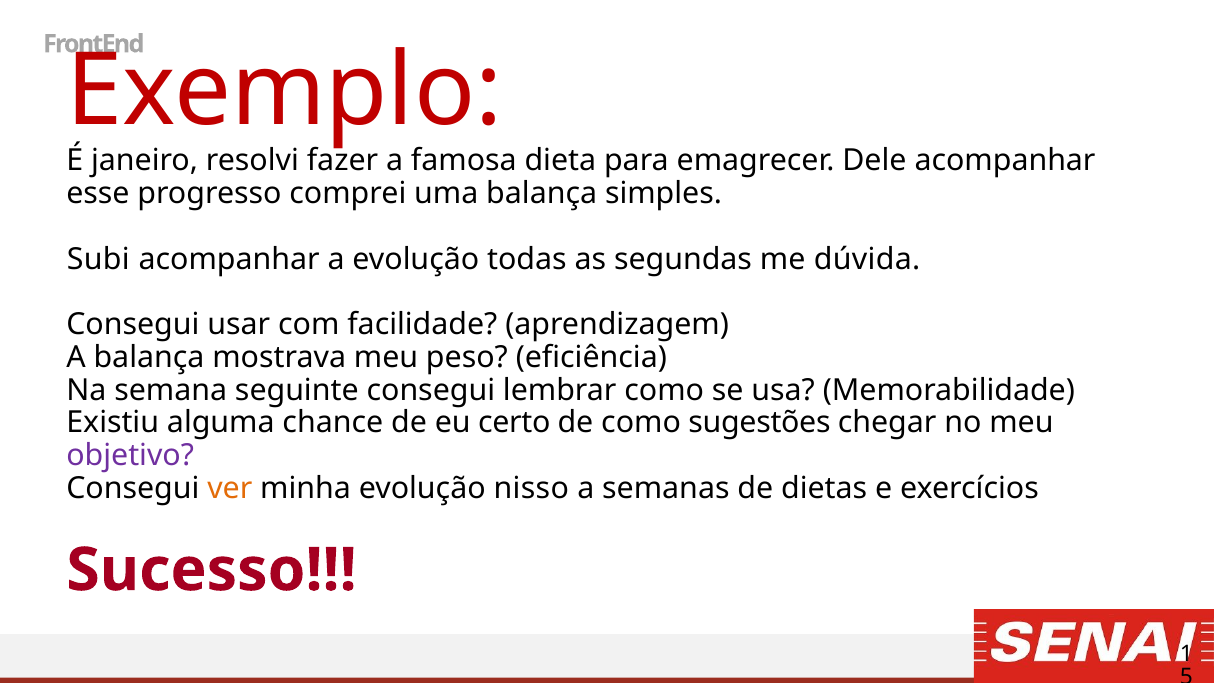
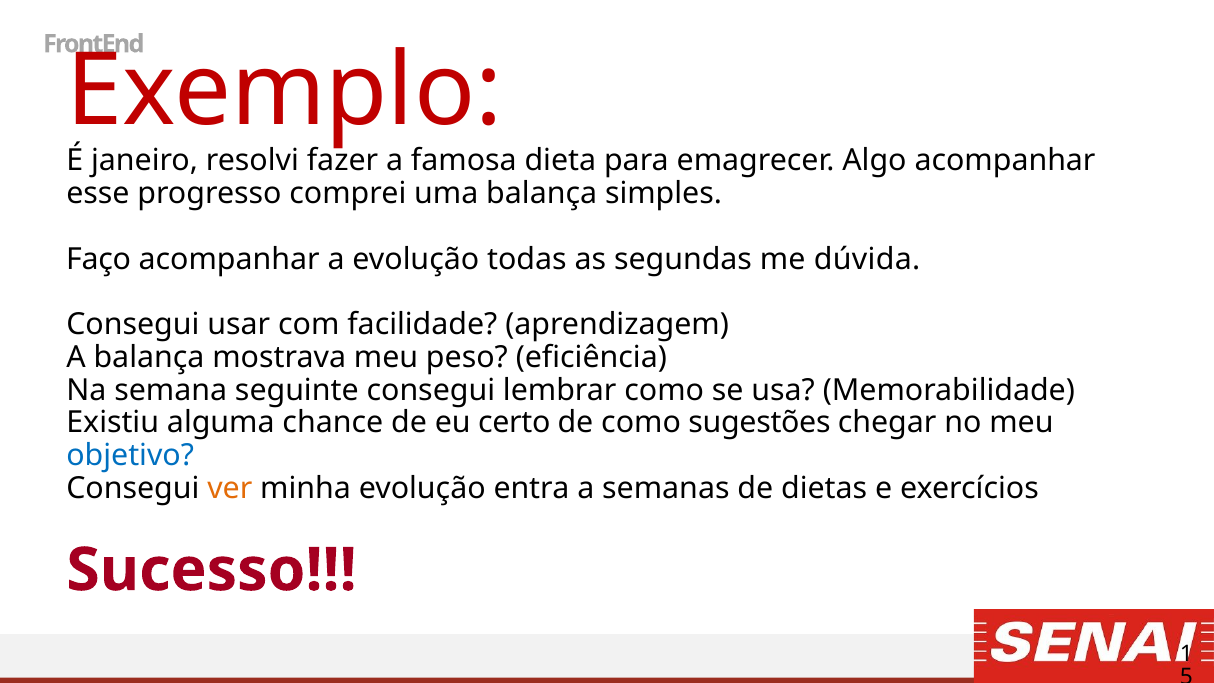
Dele: Dele -> Algo (874, 161)
Subi: Subi -> Faço (99, 259)
objetivo colour: purple -> blue (130, 456)
nisso: nisso -> entra (531, 488)
